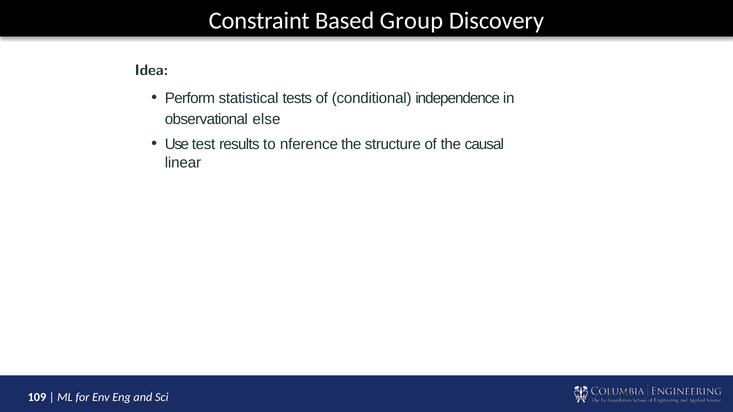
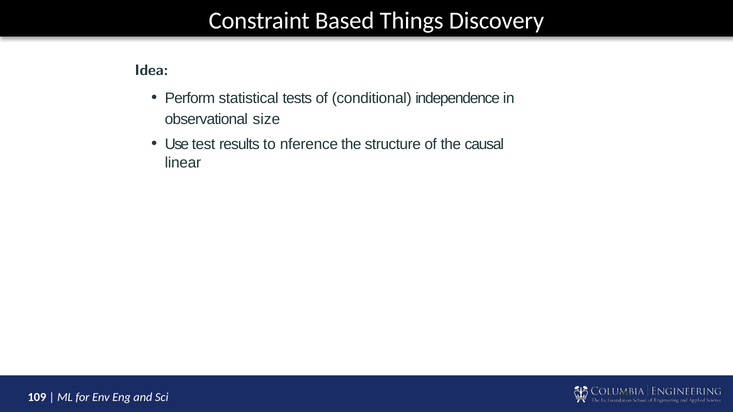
Group: Group -> Things (412, 21)
else: else -> size (266, 119)
